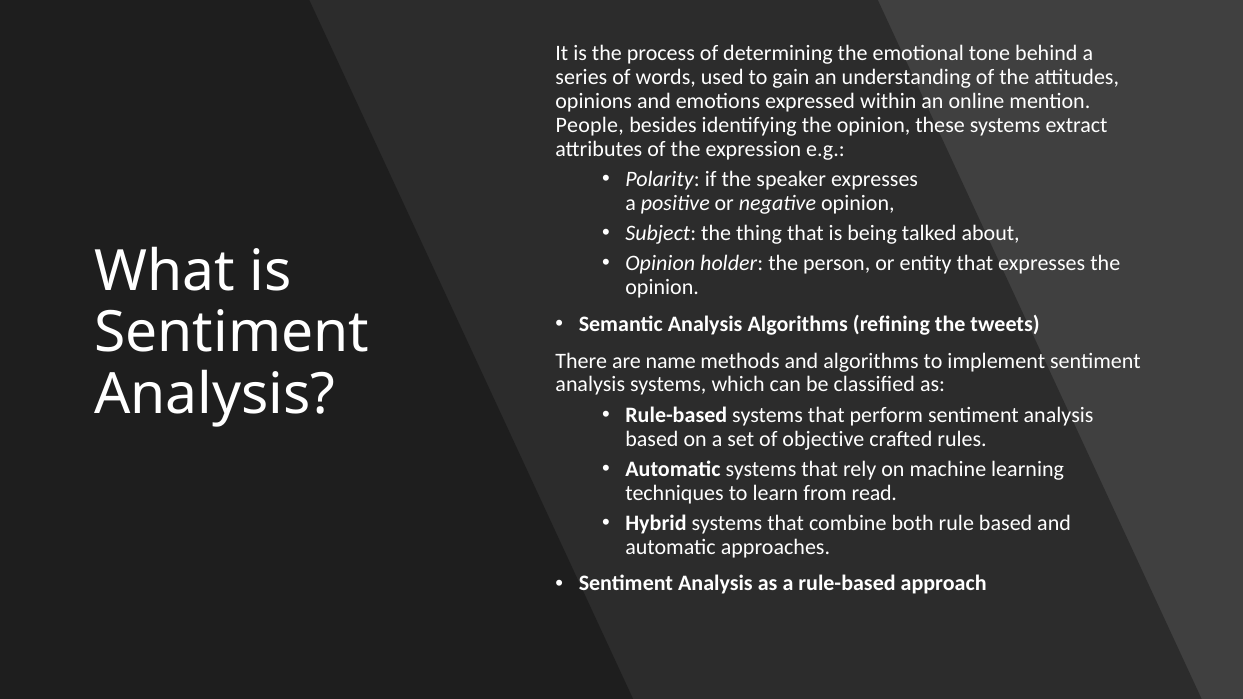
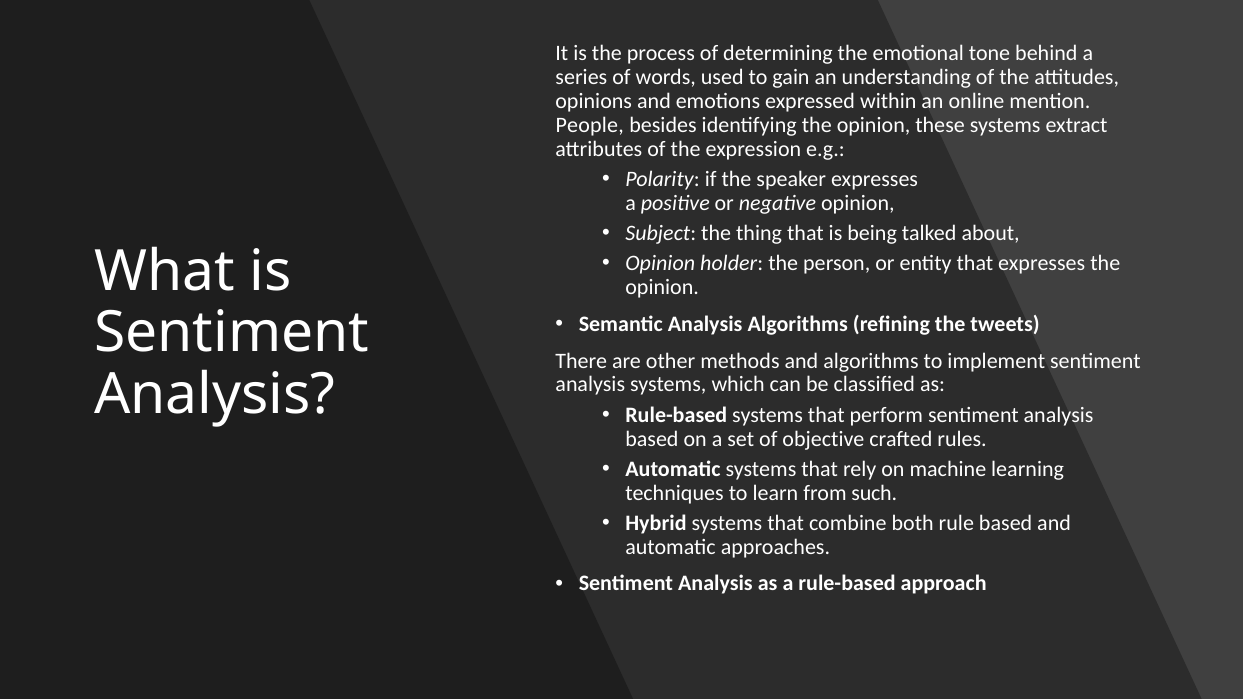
name: name -> other (671, 361)
read: read -> such (874, 493)
